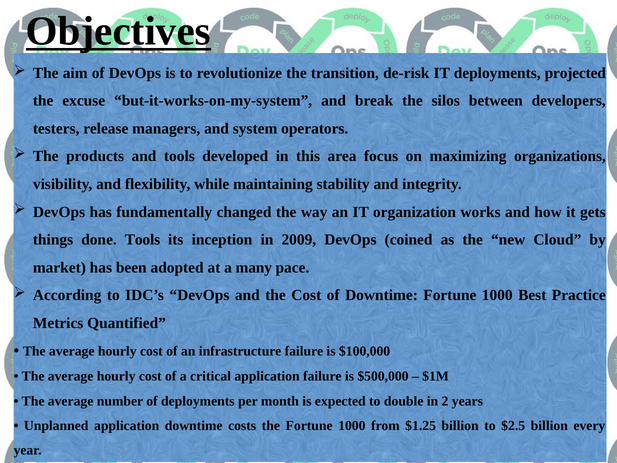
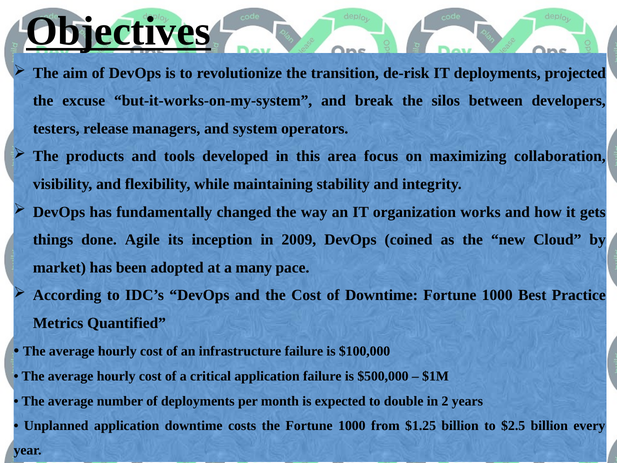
organizations: organizations -> collaboration (560, 156)
done Tools: Tools -> Agile (142, 240)
